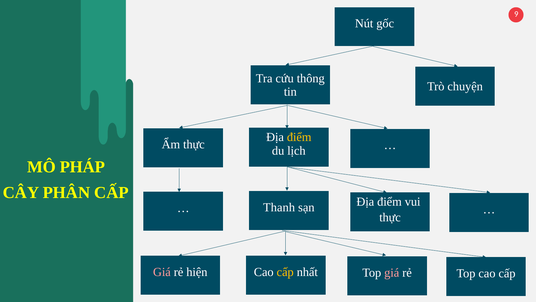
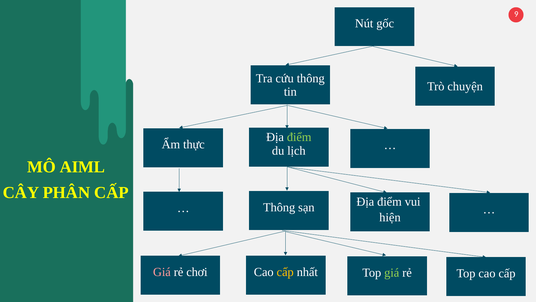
điểm colour: yellow -> light green (299, 137)
PHÁP: PHÁP -> AIML (82, 167)
Thanh: Thanh -> Thông (279, 207)
thực: thực -> hiện (390, 217)
hiện: hiện -> chơi (197, 272)
giá colour: pink -> light green (392, 272)
